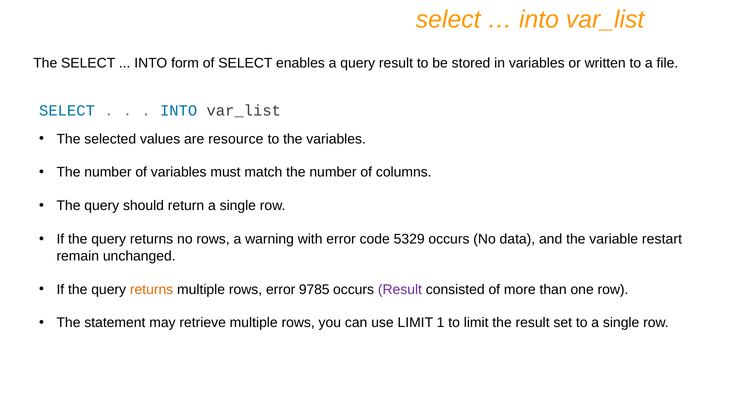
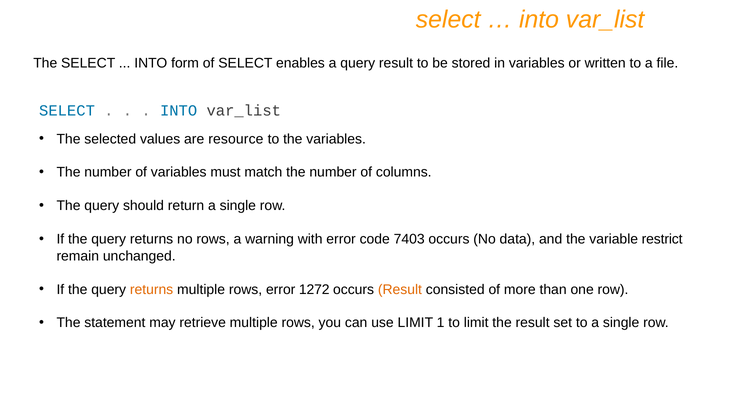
5329: 5329 -> 7403 (409, 239)
restart: restart -> restrict (662, 239)
9785: 9785 -> 1272 (314, 289)
Result colour: purple -> orange (400, 289)
